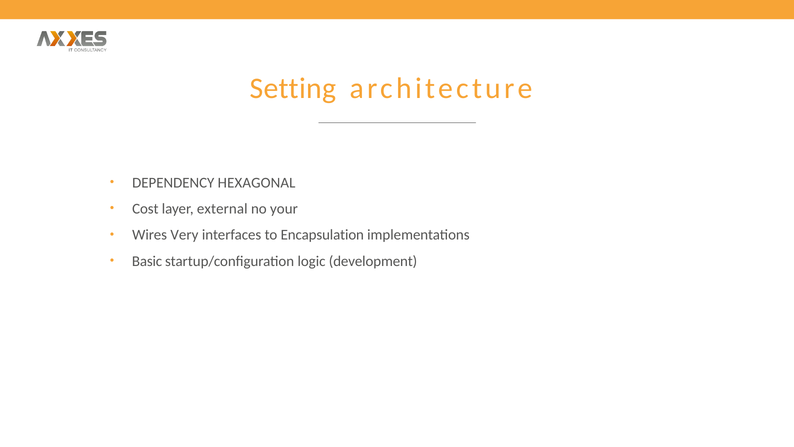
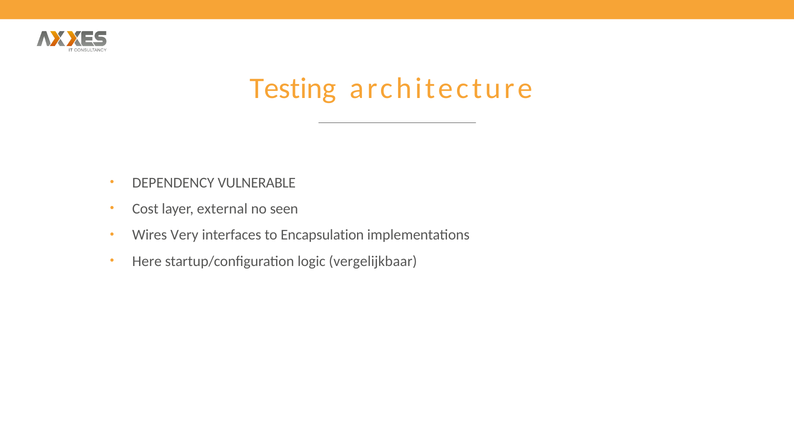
Setting: Setting -> Testing (293, 89)
HEXAGONAL: HEXAGONAL -> VULNERABLE (257, 183)
your: your -> seen (284, 209)
Basic: Basic -> Here (147, 261)
development: development -> vergelijkbaar (373, 261)
